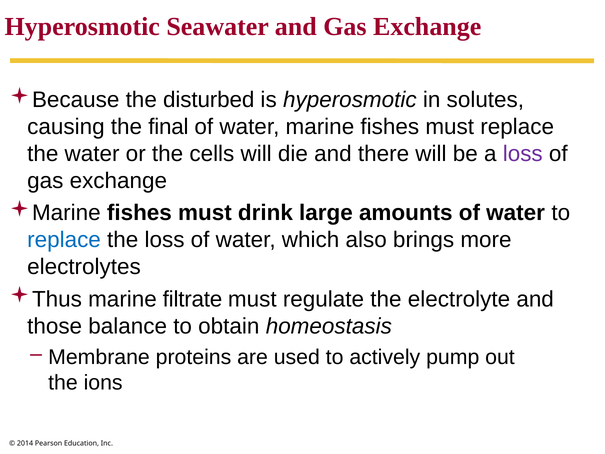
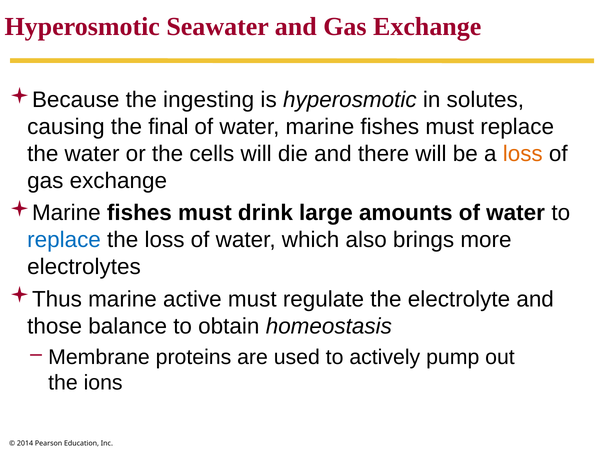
disturbed: disturbed -> ingesting (209, 100)
loss colour: purple -> orange (523, 154)
filtrate: filtrate -> active (192, 299)
